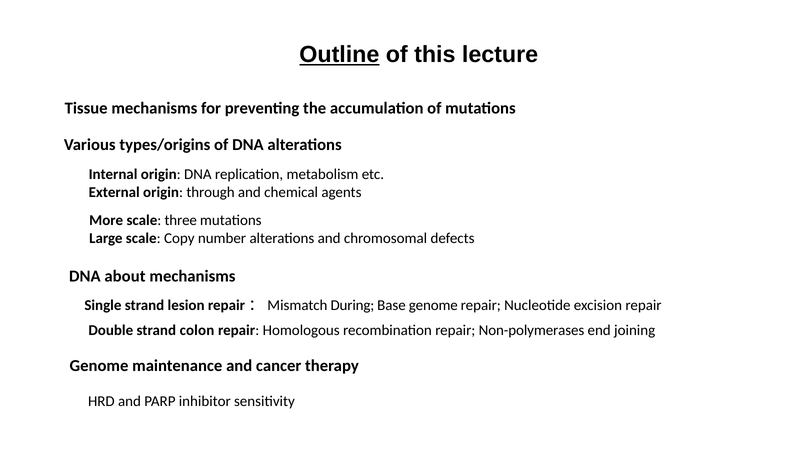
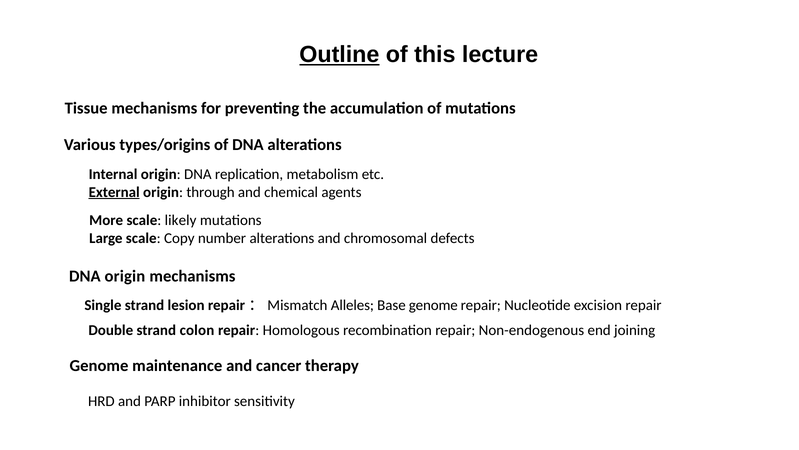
External underline: none -> present (114, 192)
three: three -> likely (181, 220)
DNA about: about -> origin (125, 276)
During: During -> Alleles (352, 305)
Non-polymerases: Non-polymerases -> Non-endogenous (531, 330)
